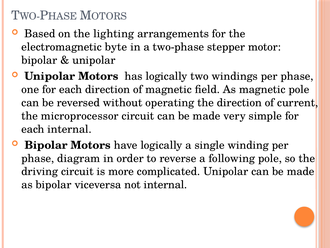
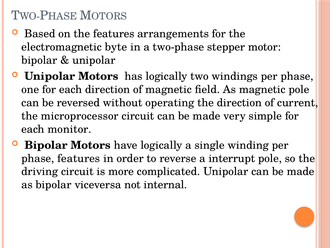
the lighting: lighting -> features (114, 34)
each internal: internal -> monitor (70, 129)
phase diagram: diagram -> features (79, 158)
following: following -> interrupt (232, 158)
